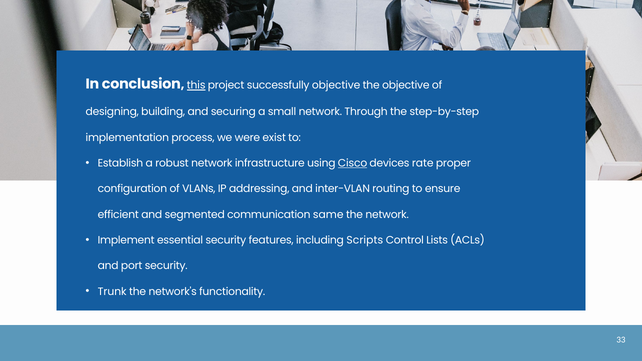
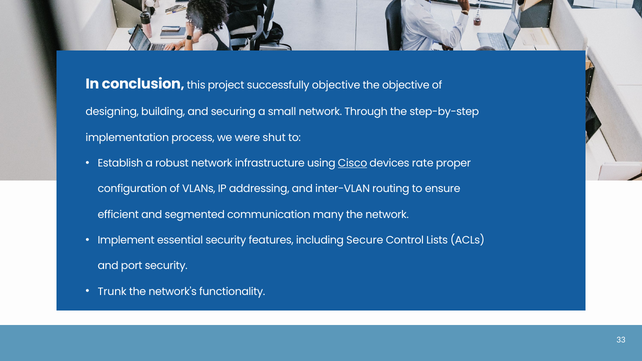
this underline: present -> none (196, 85)
exist: exist -> shut (274, 138)
same: same -> many (328, 215)
Scripts: Scripts -> Secure (365, 240)
